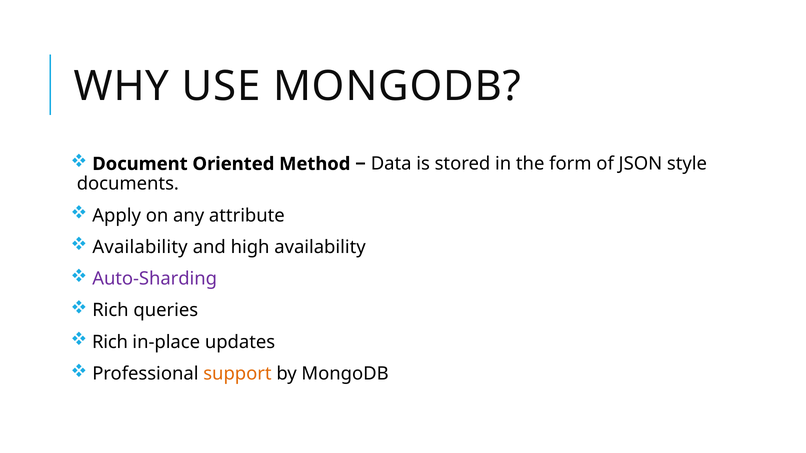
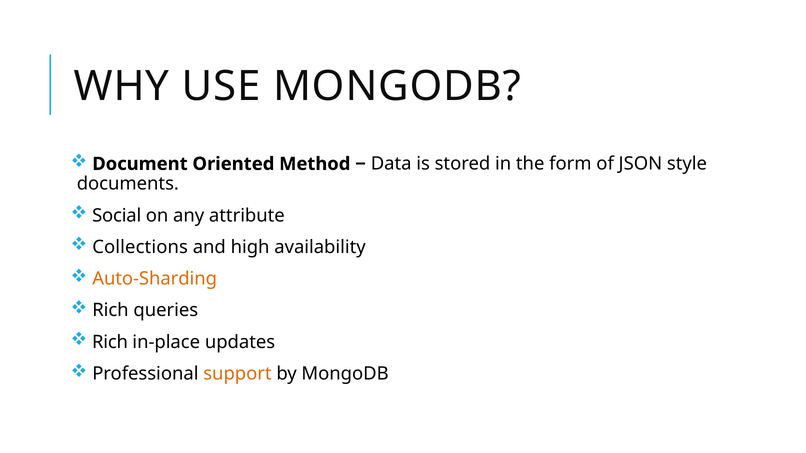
Apply: Apply -> Social (117, 216)
Availability: Availability -> Collections (140, 247)
Auto-Sharding colour: purple -> orange (155, 279)
